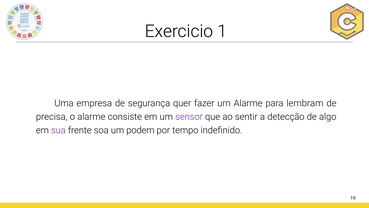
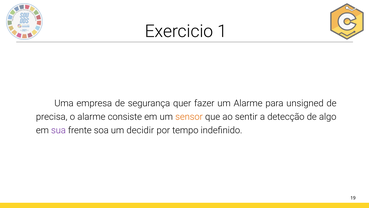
lembram: lembram -> unsigned (305, 103)
sensor colour: purple -> orange (189, 117)
podem: podem -> decidir (140, 130)
